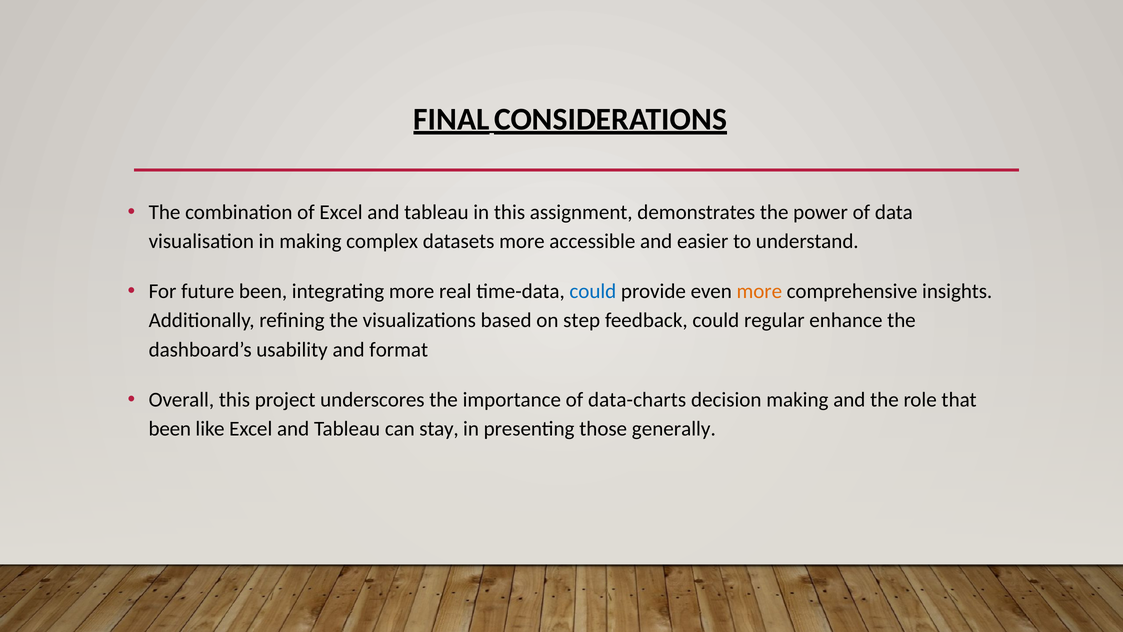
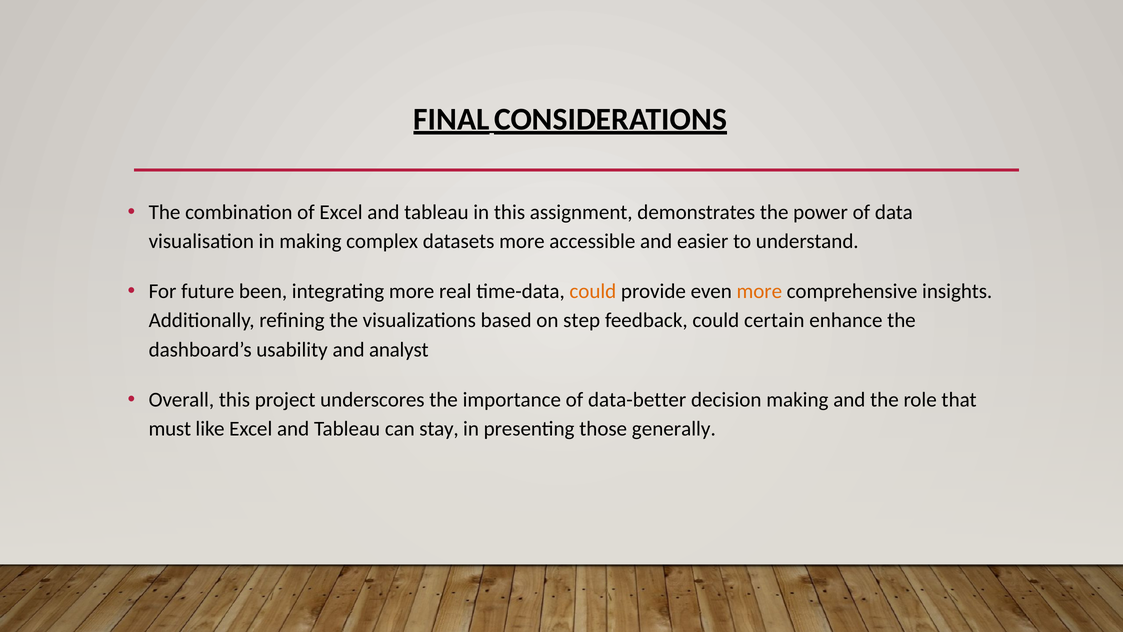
could colour: blue -> orange (593, 291)
regular: regular -> certain (774, 320)
format: format -> analyst (399, 349)
data-charts: data-charts -> data-better (637, 400)
been: been -> must (170, 429)
